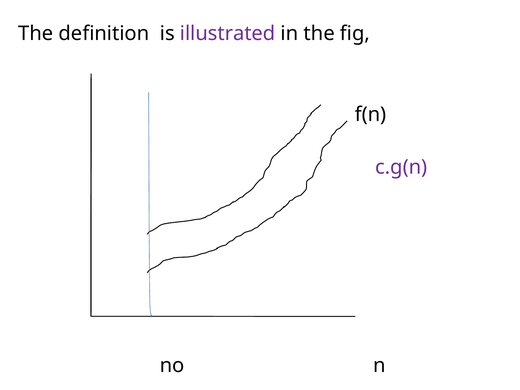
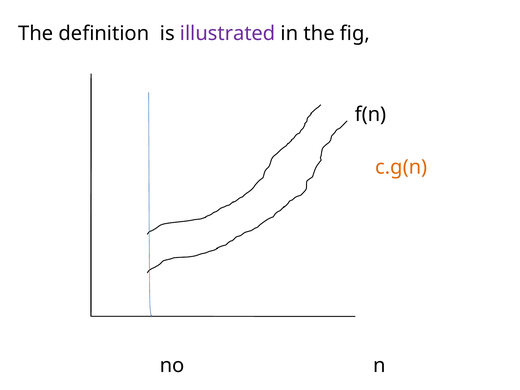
c.g(n colour: purple -> orange (401, 167)
